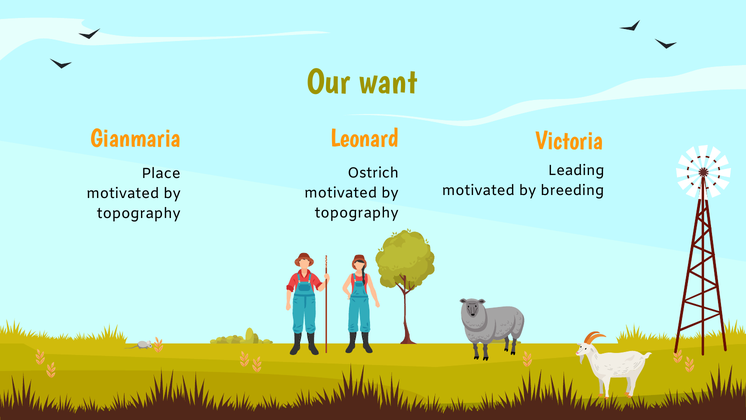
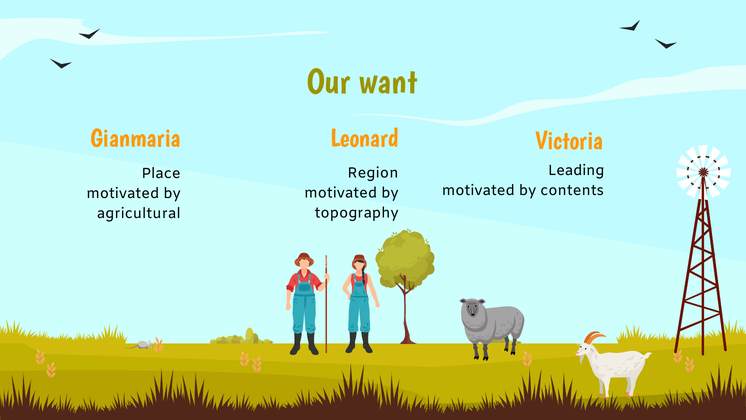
Ostrich: Ostrich -> Region (373, 173)
breeding: breeding -> contents (572, 190)
topography: topography -> agricultural (139, 213)
